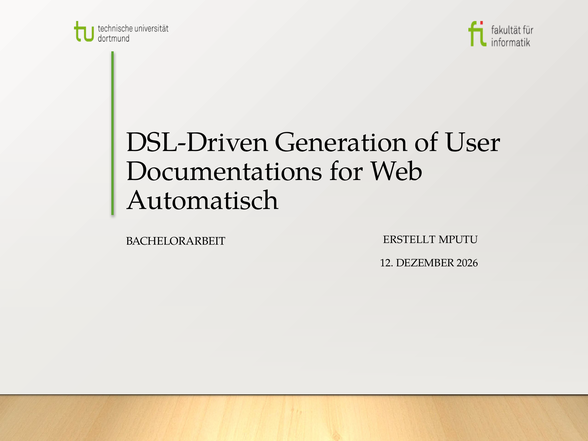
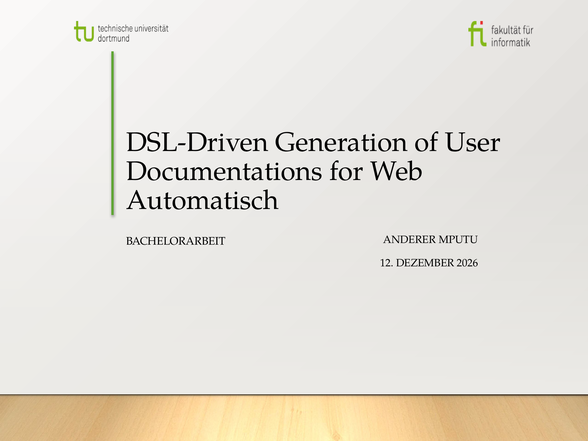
ERSTELLT: ERSTELLT -> ANDERER (410, 240)
